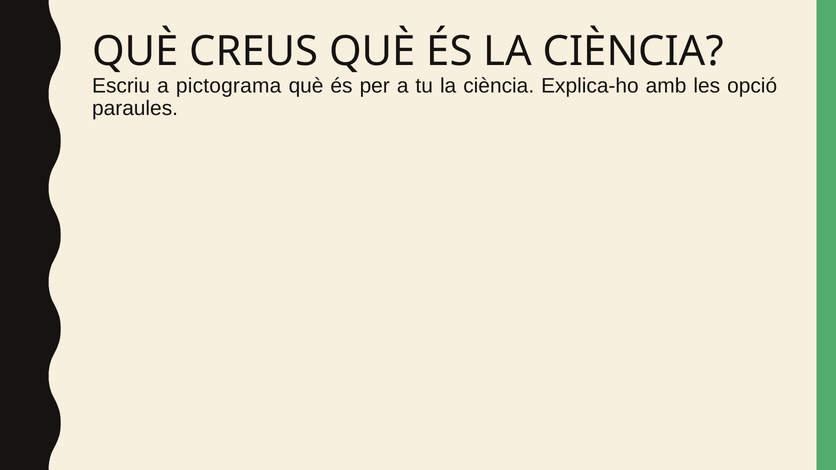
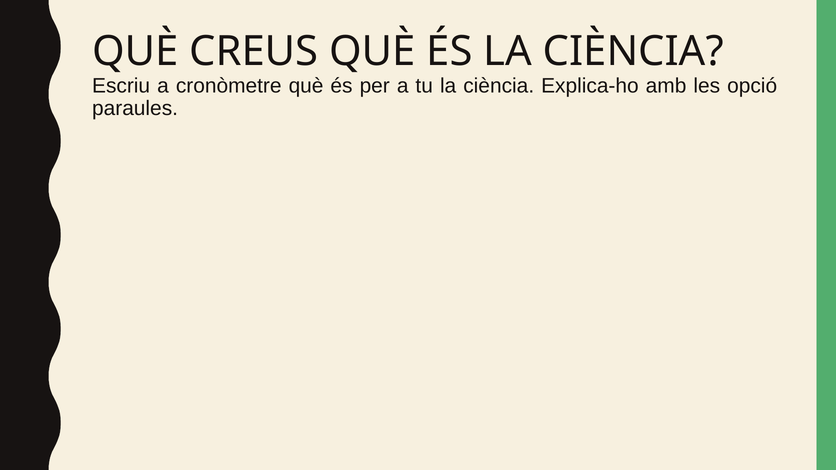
pictograma: pictograma -> cronòmetre (229, 86)
